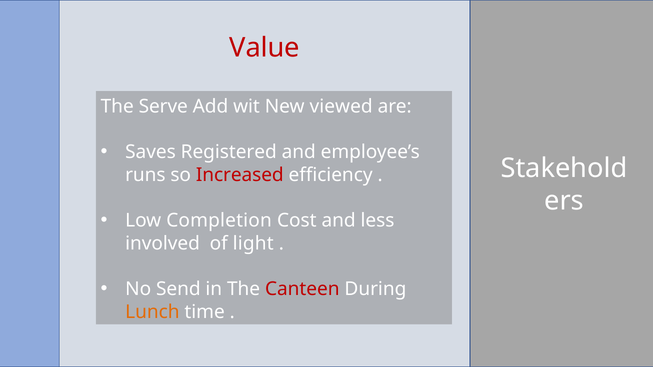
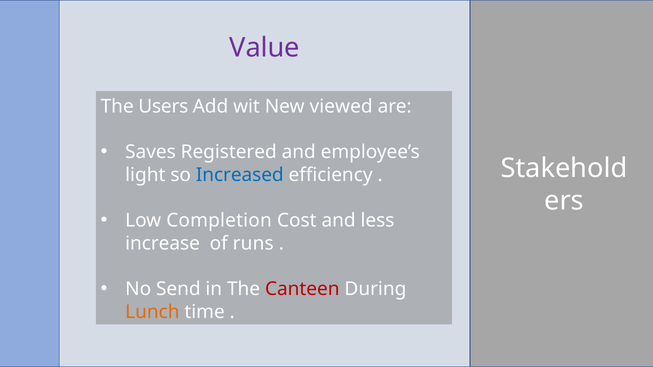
Value colour: red -> purple (265, 48)
Serve: Serve -> Users (163, 106)
runs: runs -> light (145, 175)
Increased colour: red -> blue (240, 175)
involved: involved -> increase (163, 244)
light: light -> runs (253, 244)
